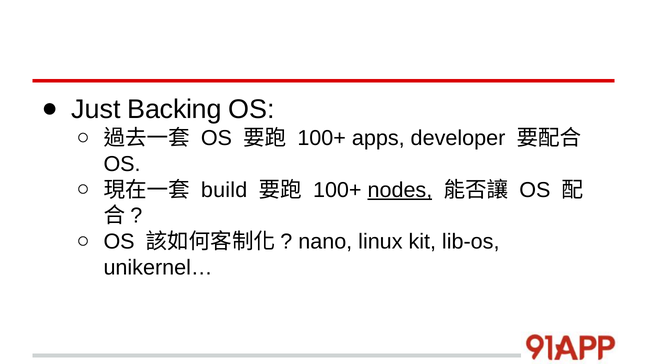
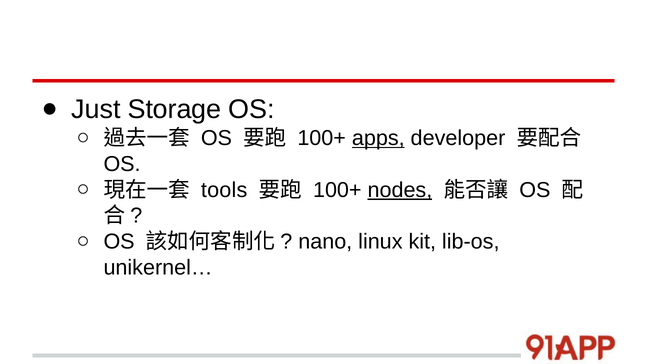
Backing: Backing -> Storage (175, 109)
apps underline: none -> present (378, 138)
build: build -> tools (224, 190)
